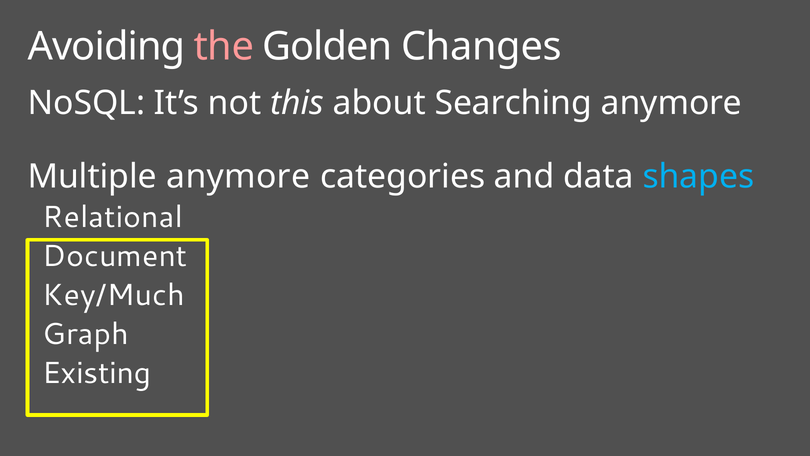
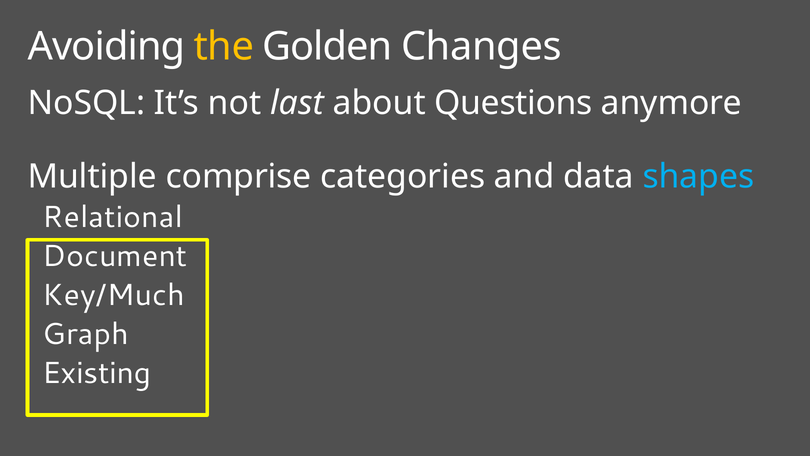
the colour: pink -> yellow (224, 46)
this: this -> last (297, 103)
Searching: Searching -> Questions (513, 103)
Multiple anymore: anymore -> comprise (239, 177)
